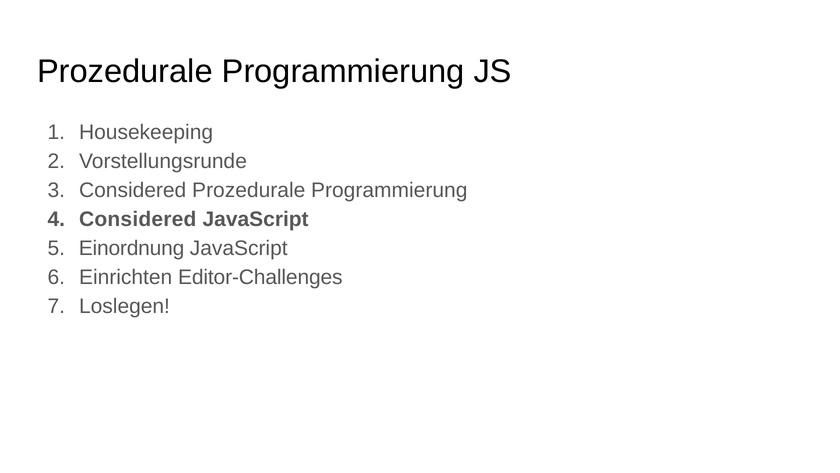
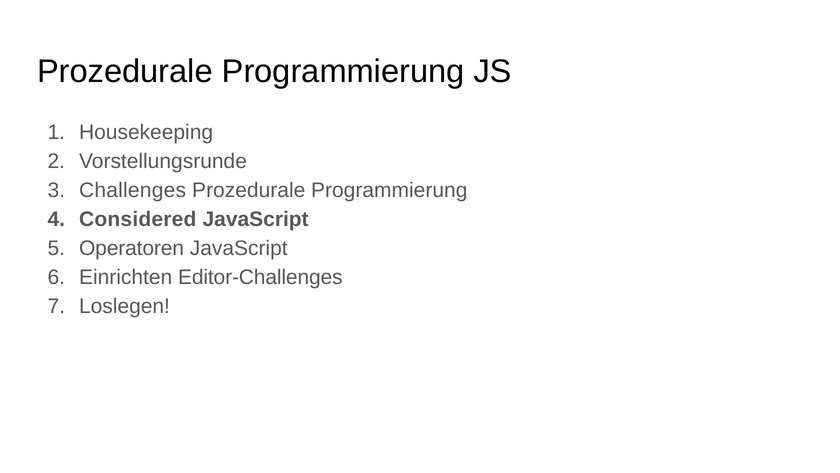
Considered: Considered -> Challenges (133, 190)
Einordnung: Einordnung -> Operatoren (132, 248)
